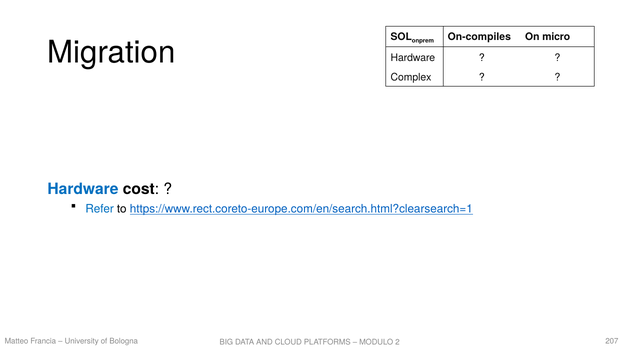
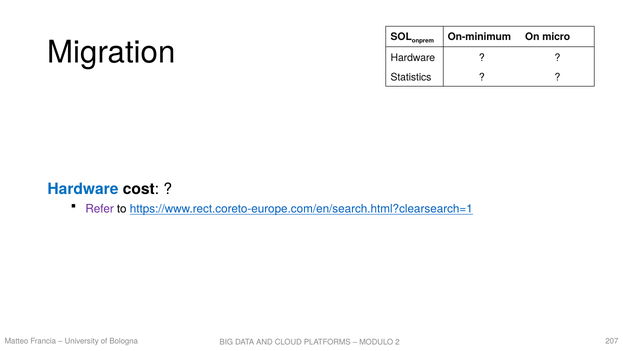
On-compiles: On-compiles -> On-minimum (479, 37)
Complex: Complex -> Statistics (411, 77)
Refer colour: blue -> purple (100, 208)
